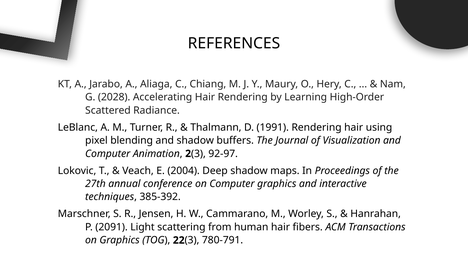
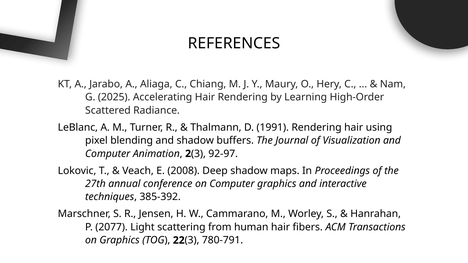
2028: 2028 -> 2025 (114, 97)
2004: 2004 -> 2008 (184, 171)
2091: 2091 -> 2077 (112, 227)
